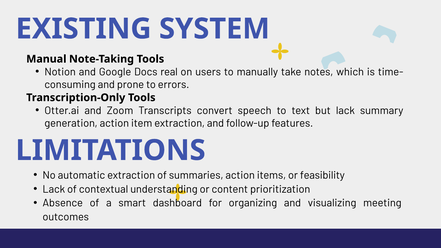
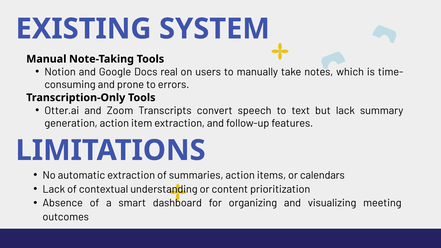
feasibility: feasibility -> calendars (322, 175)
